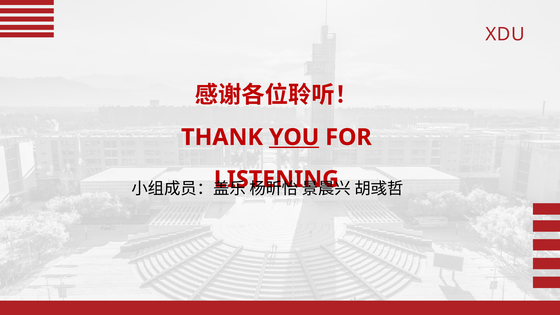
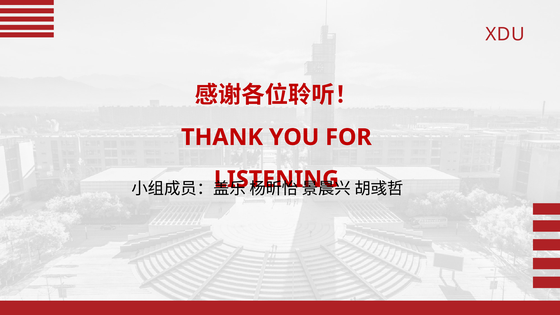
YOU underline: present -> none (294, 137)
